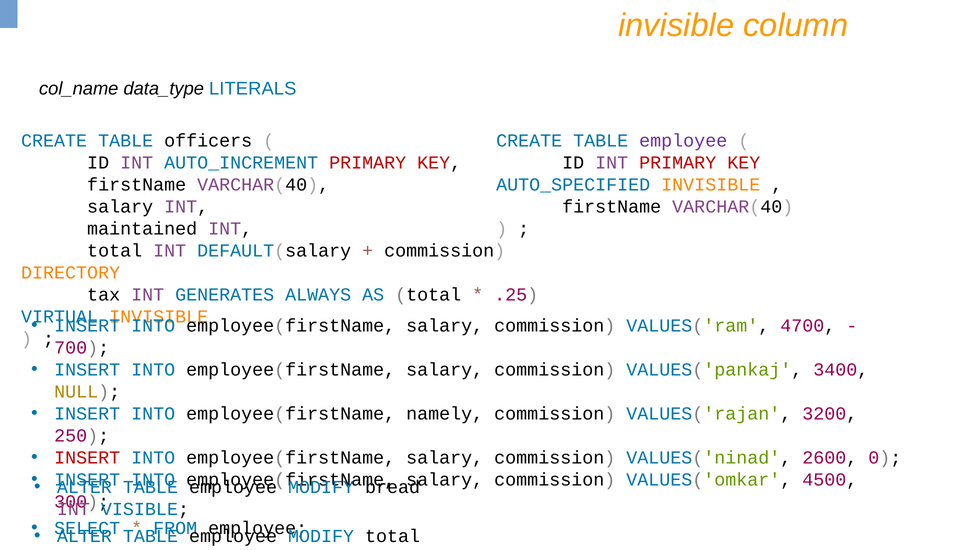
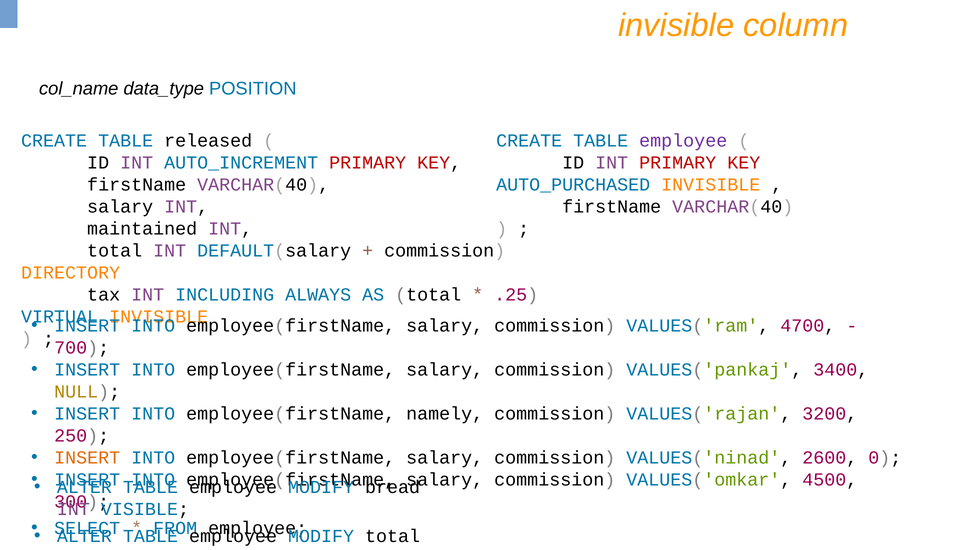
LITERALS: LITERALS -> POSITION (253, 89)
officers: officers -> released (208, 141)
AUTO_SPECIFIED: AUTO_SPECIFIED -> AUTO_PURCHASED (573, 185)
GENERATES: GENERATES -> INCLUDING (225, 295)
INSERT colour: red -> orange (87, 458)
